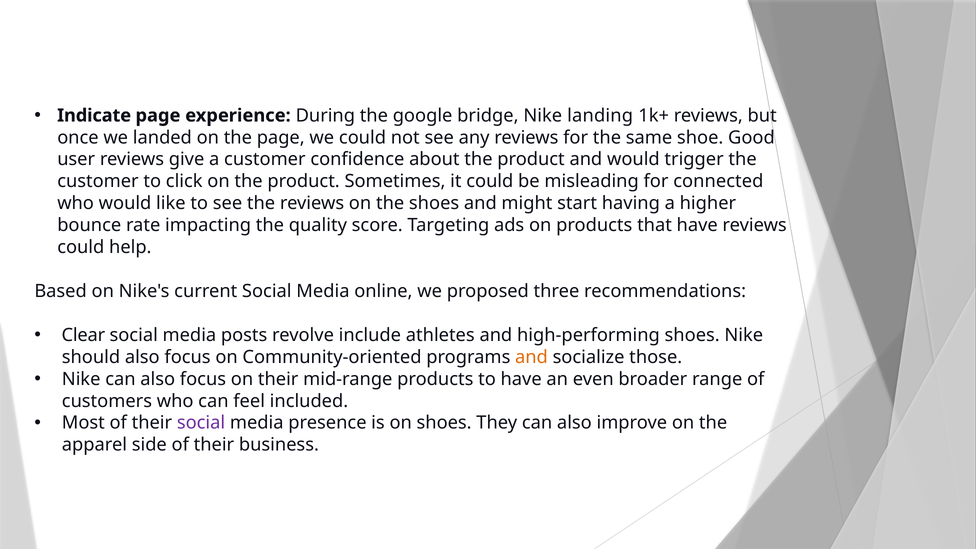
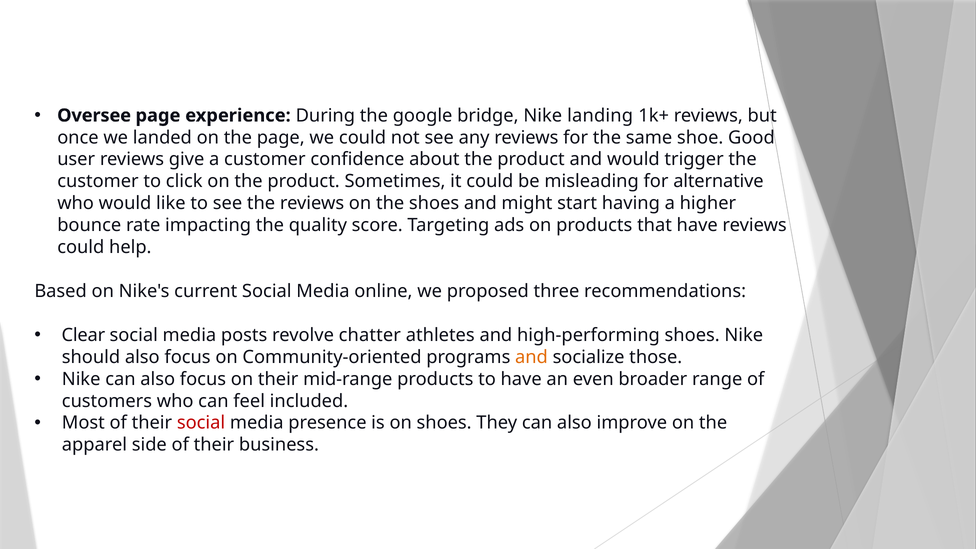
Indicate: Indicate -> Oversee (94, 116)
connected: connected -> alternative (718, 181)
include: include -> chatter (370, 335)
social colour: purple -> red (201, 423)
